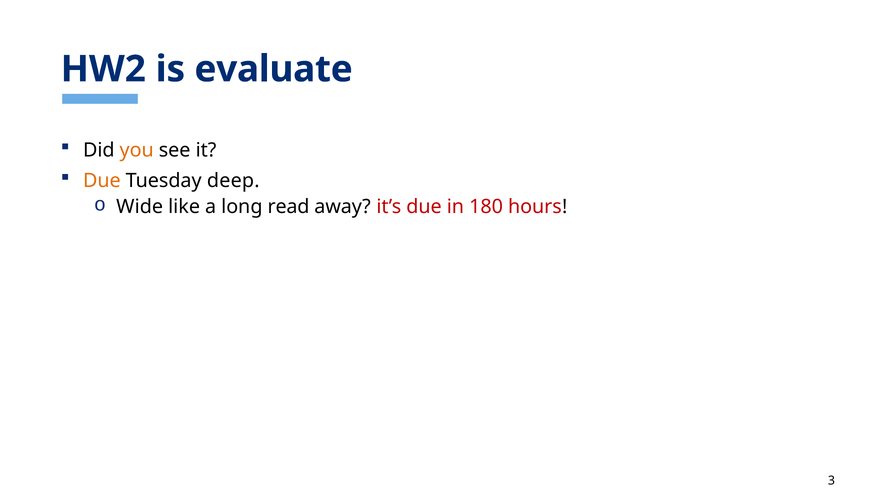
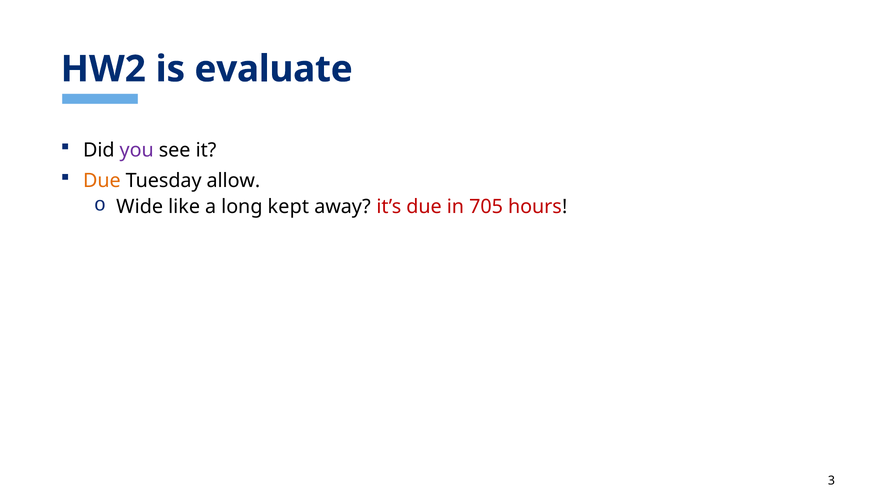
you colour: orange -> purple (137, 150)
deep: deep -> allow (233, 181)
read: read -> kept (288, 207)
180: 180 -> 705 (486, 207)
